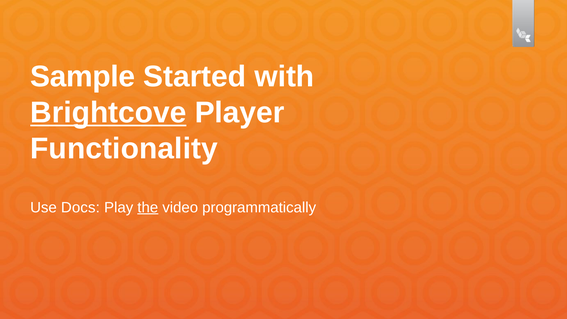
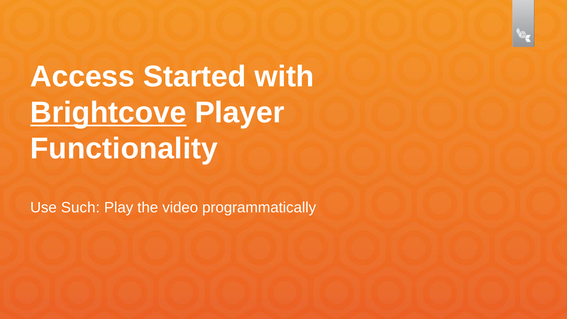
Sample: Sample -> Access (83, 77)
Docs: Docs -> Such (80, 207)
the underline: present -> none (148, 207)
